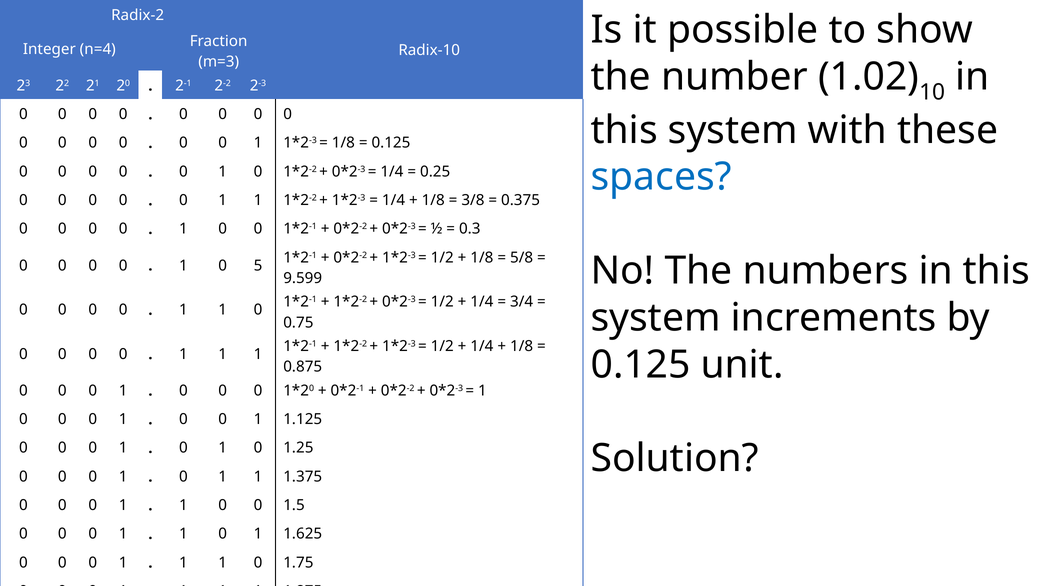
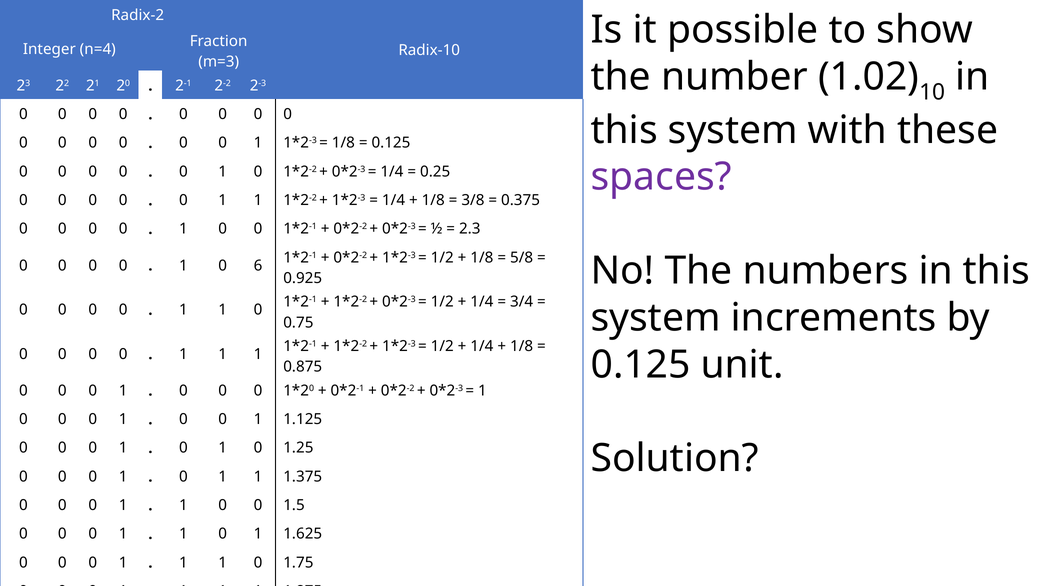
spaces colour: blue -> purple (661, 177)
0.3: 0.3 -> 2.3 (470, 229)
5: 5 -> 6 (258, 266)
9.599: 9.599 -> 0.925 (303, 278)
